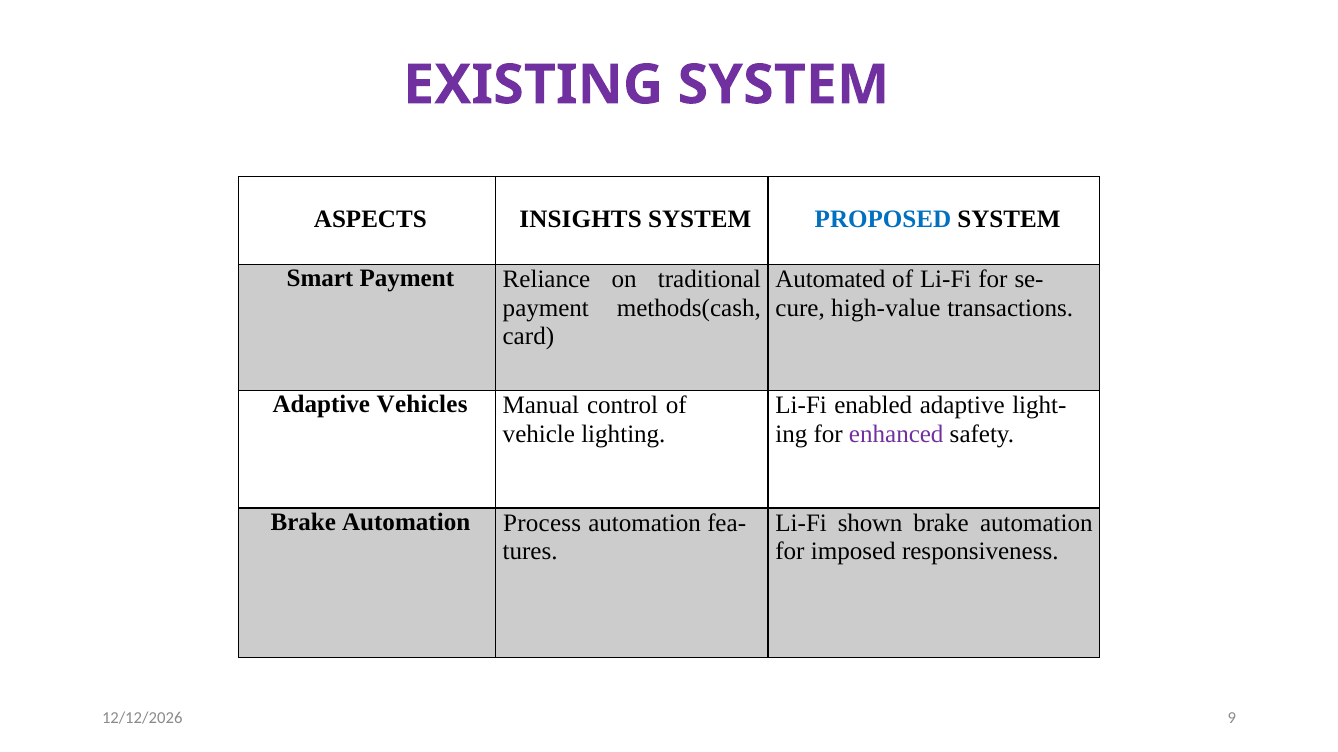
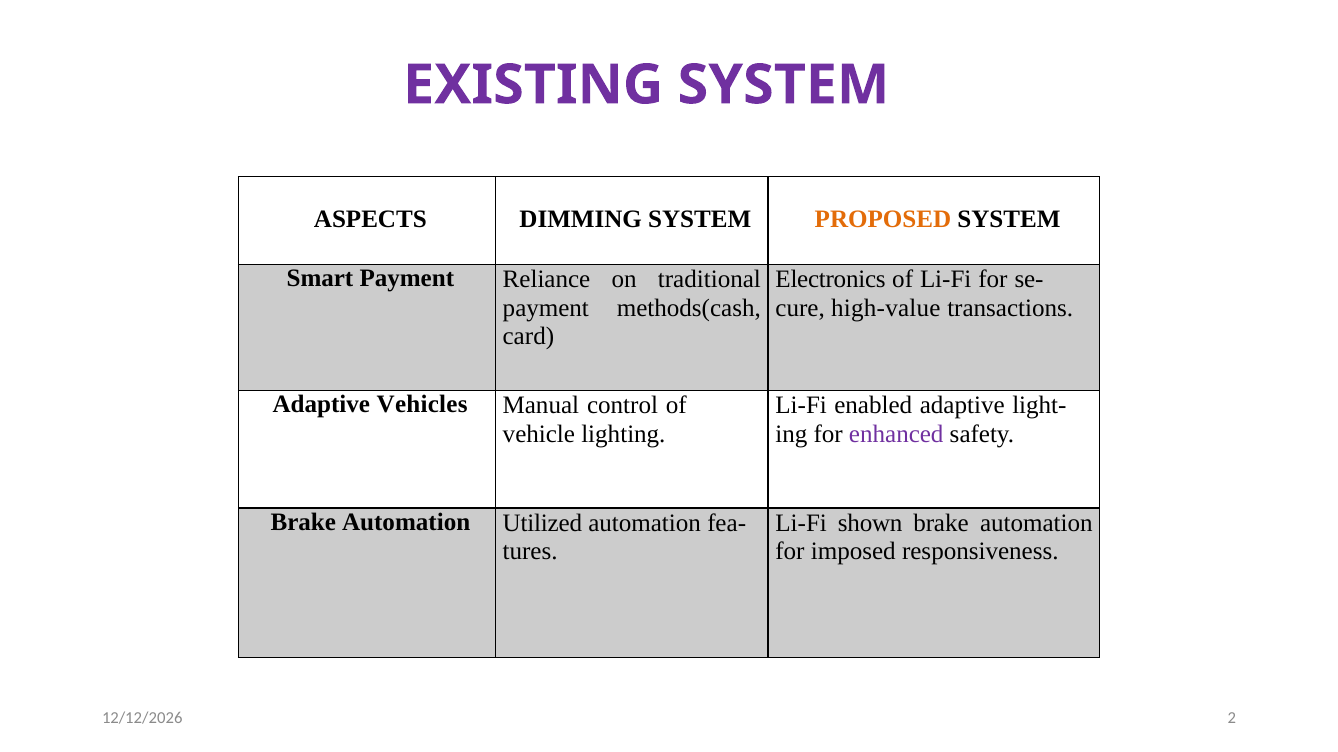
INSIGHTS: INSIGHTS -> DIMMING (581, 219)
PROPOSED colour: blue -> orange (883, 219)
Automated: Automated -> Electronics (831, 280)
Process: Process -> Utilized (542, 523)
9: 9 -> 2 (1232, 719)
